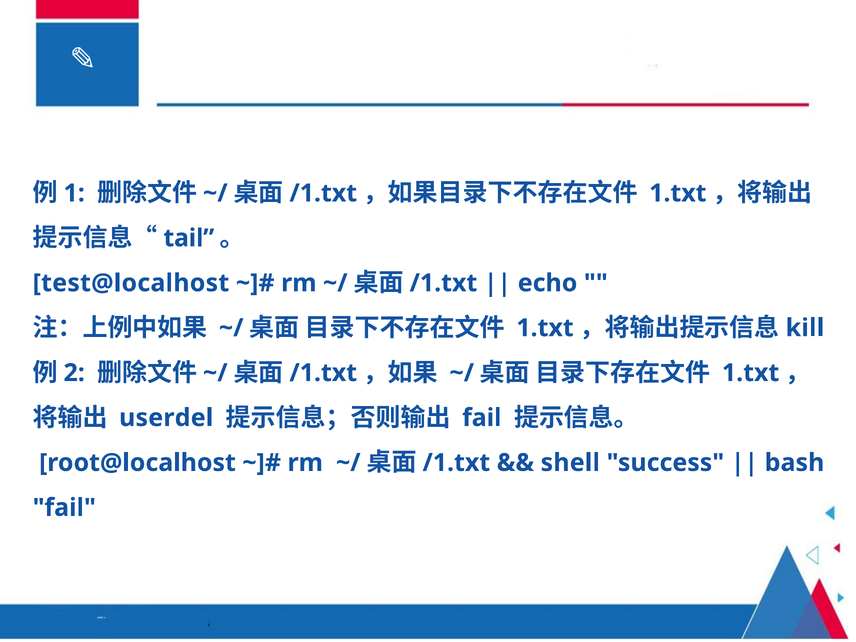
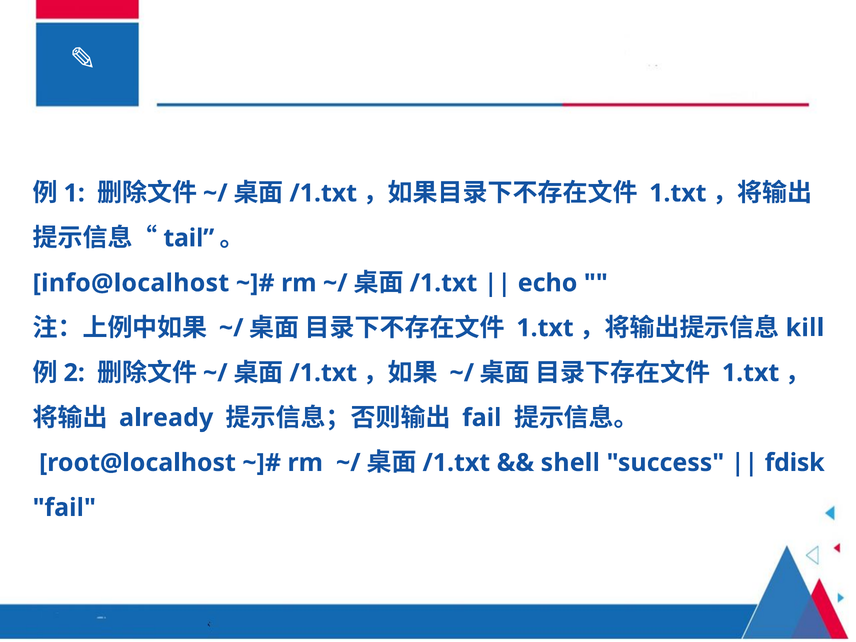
test@localhost: test@localhost -> info@localhost (131, 283)
userdel: userdel -> already (166, 418)
bash: bash -> fdisk (795, 463)
